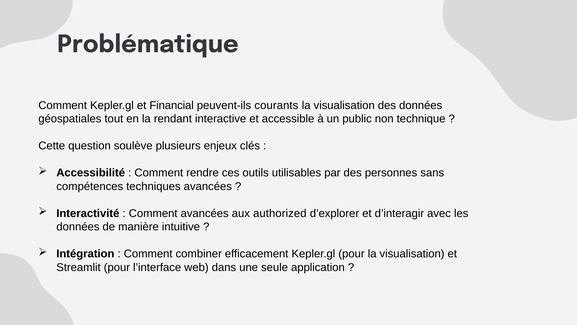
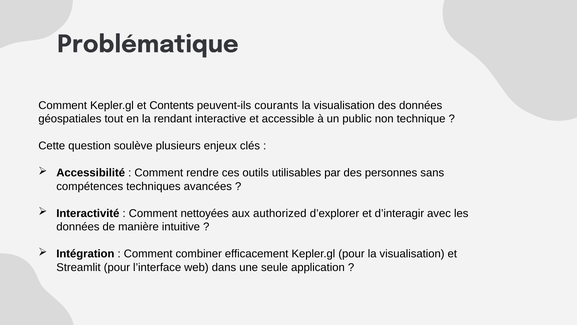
Financial: Financial -> Contents (172, 105)
Comment avancées: avancées -> nettoyées (205, 213)
